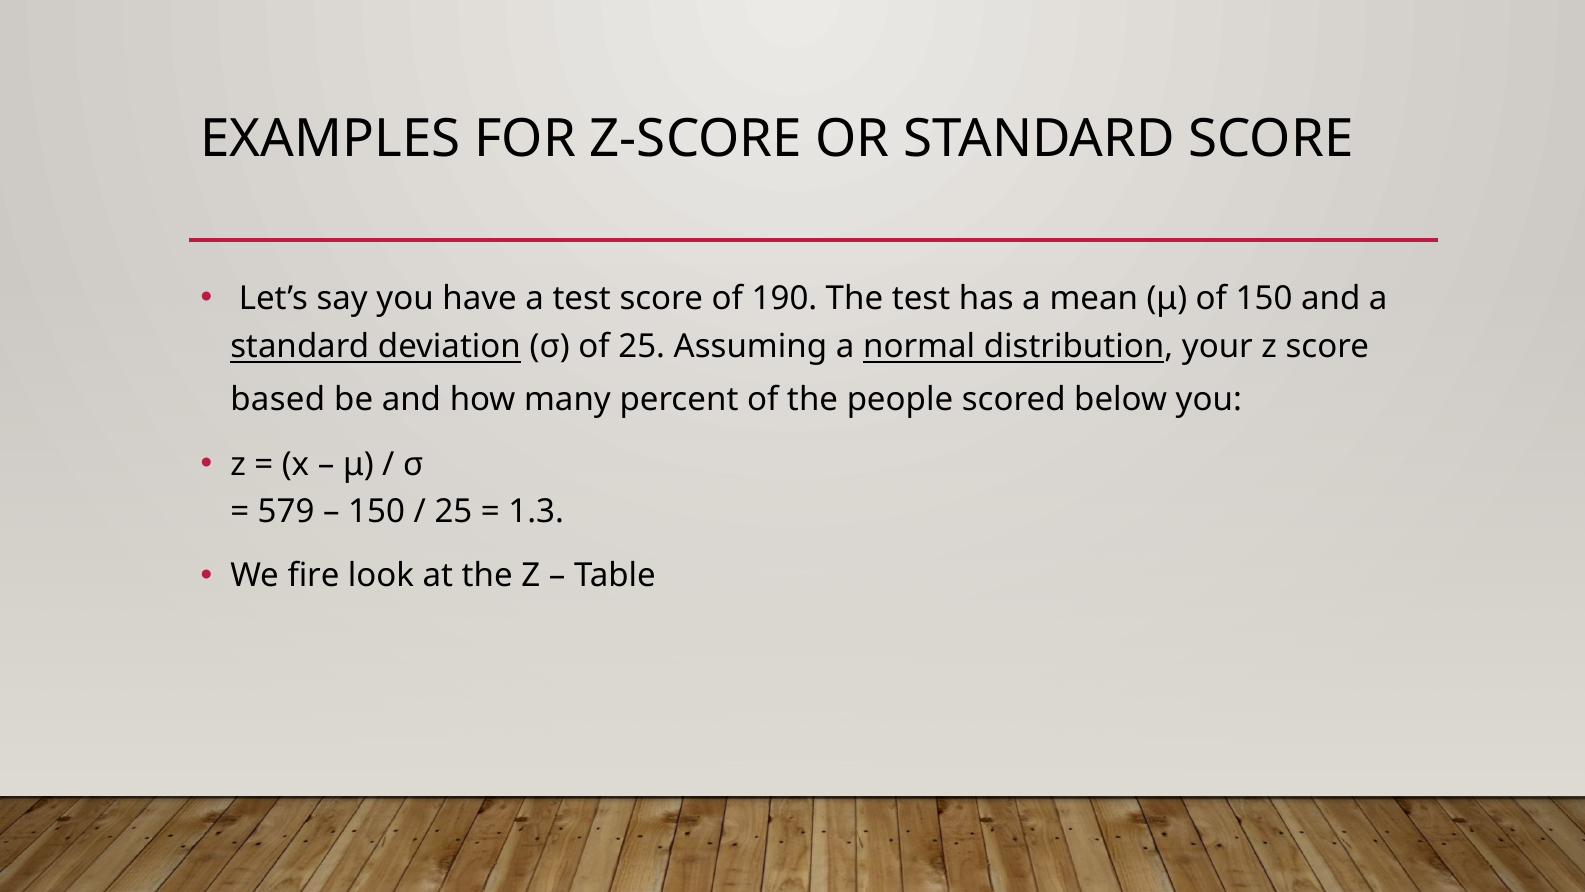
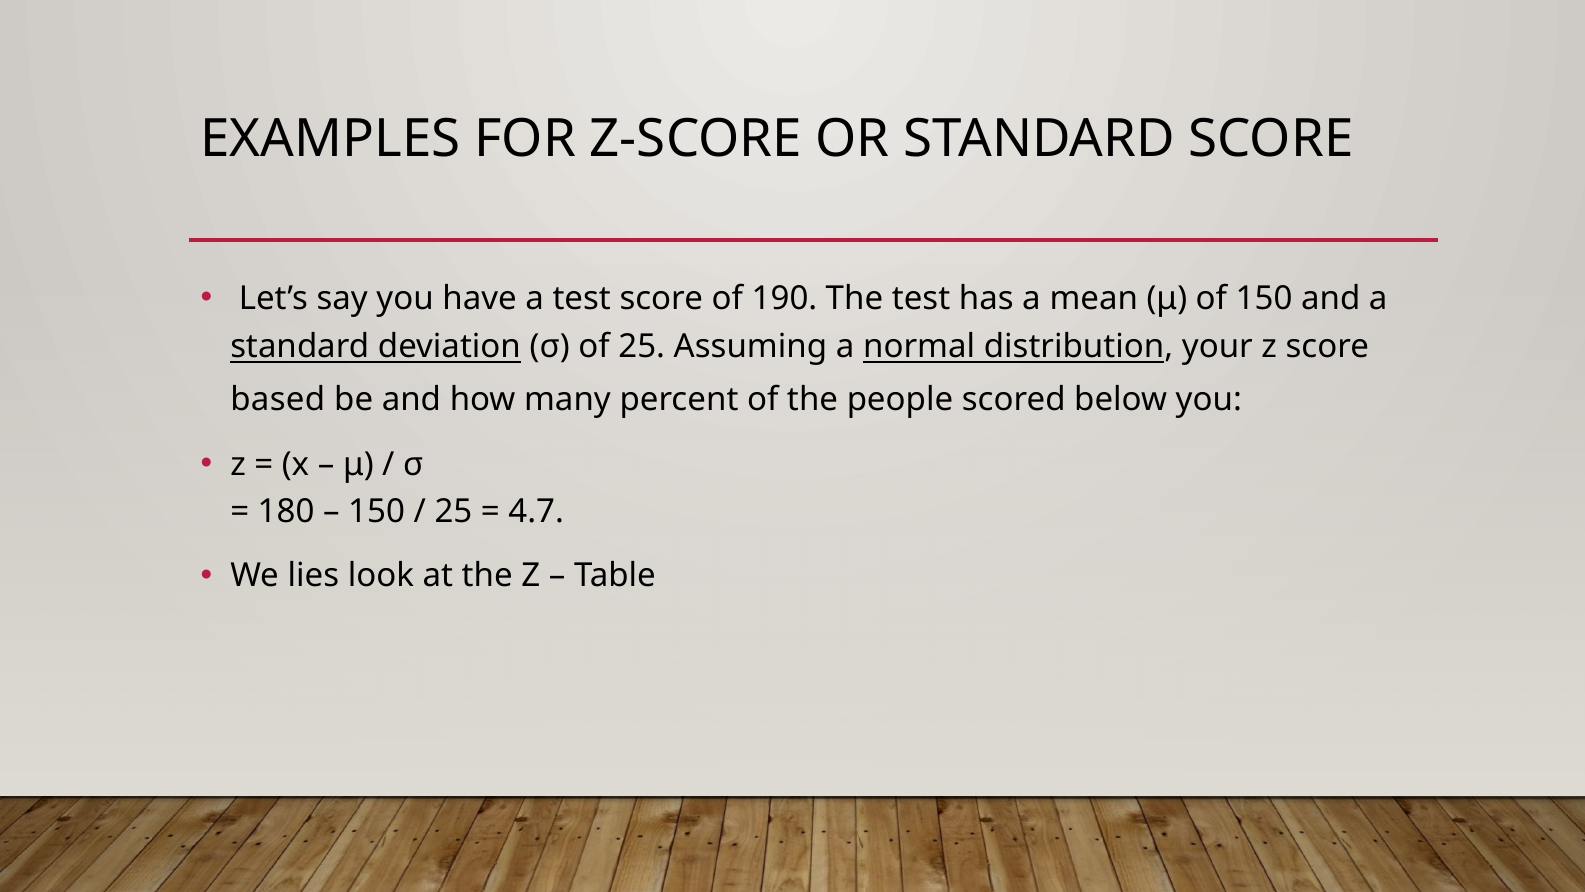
579: 579 -> 180 (286, 512)
1.3: 1.3 -> 4.7 (536, 512)
fire: fire -> lies (313, 576)
